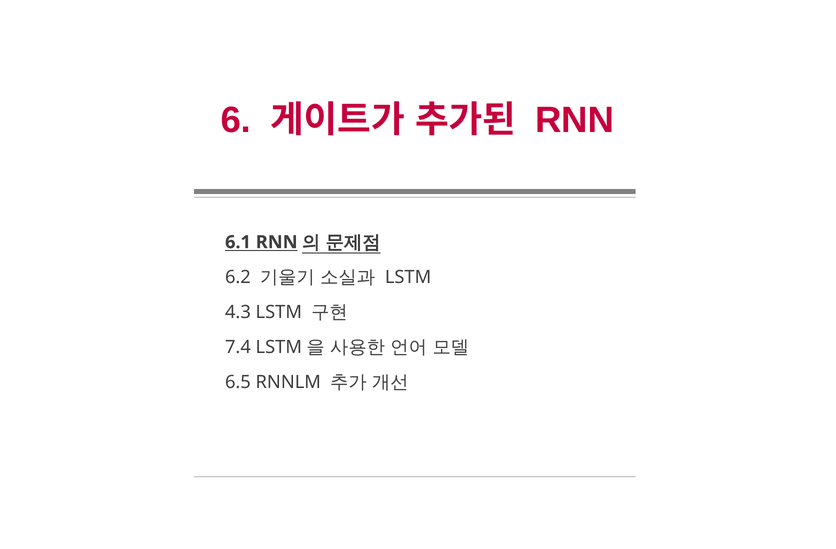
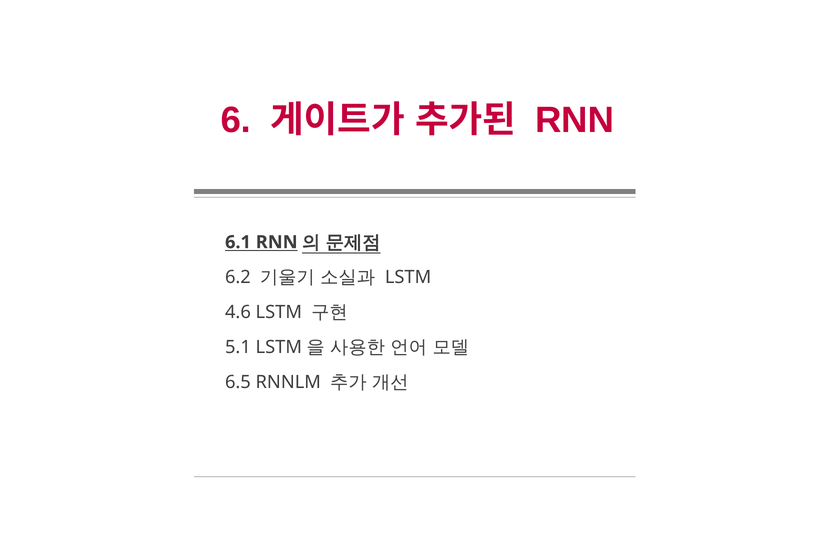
4.3: 4.3 -> 4.6 (238, 312)
7.4: 7.4 -> 5.1 (238, 347)
